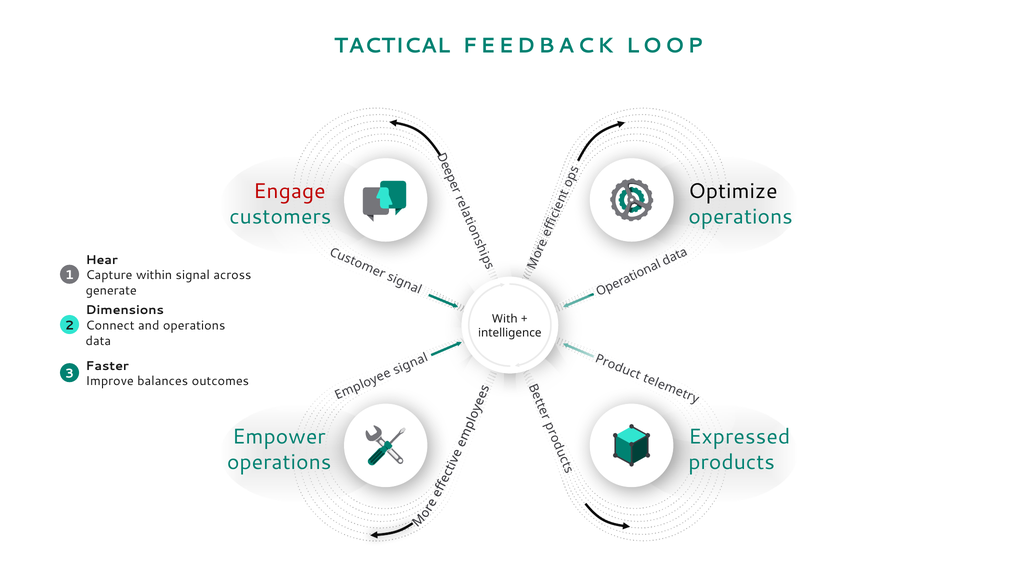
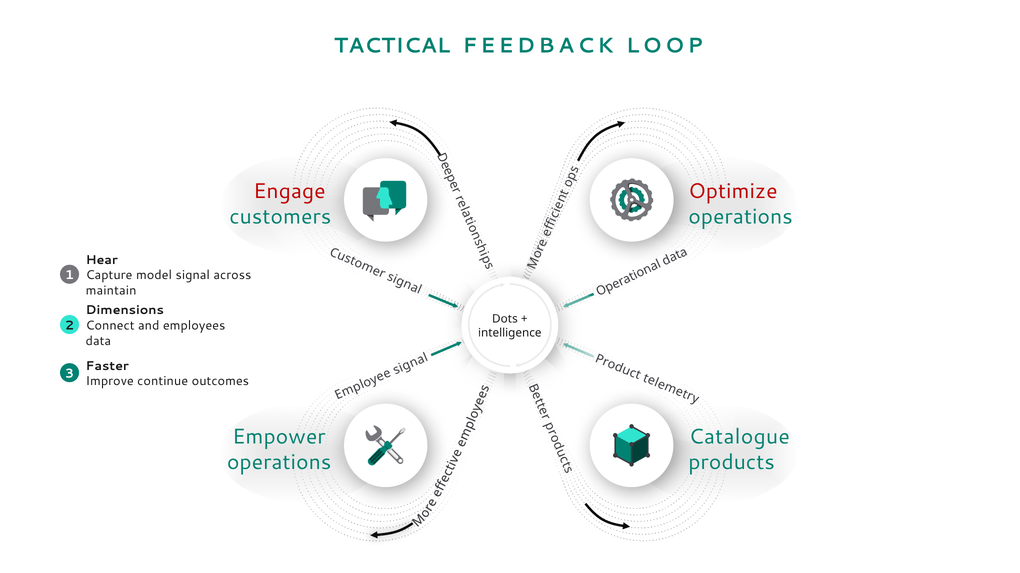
Optimize colour: black -> red (733, 191)
within: within -> model (154, 276)
generate: generate -> maintain (111, 291)
With: With -> Dots (505, 319)
and operations: operations -> employees (194, 326)
balances: balances -> continue (163, 382)
Expressed: Expressed -> Catalogue (739, 437)
